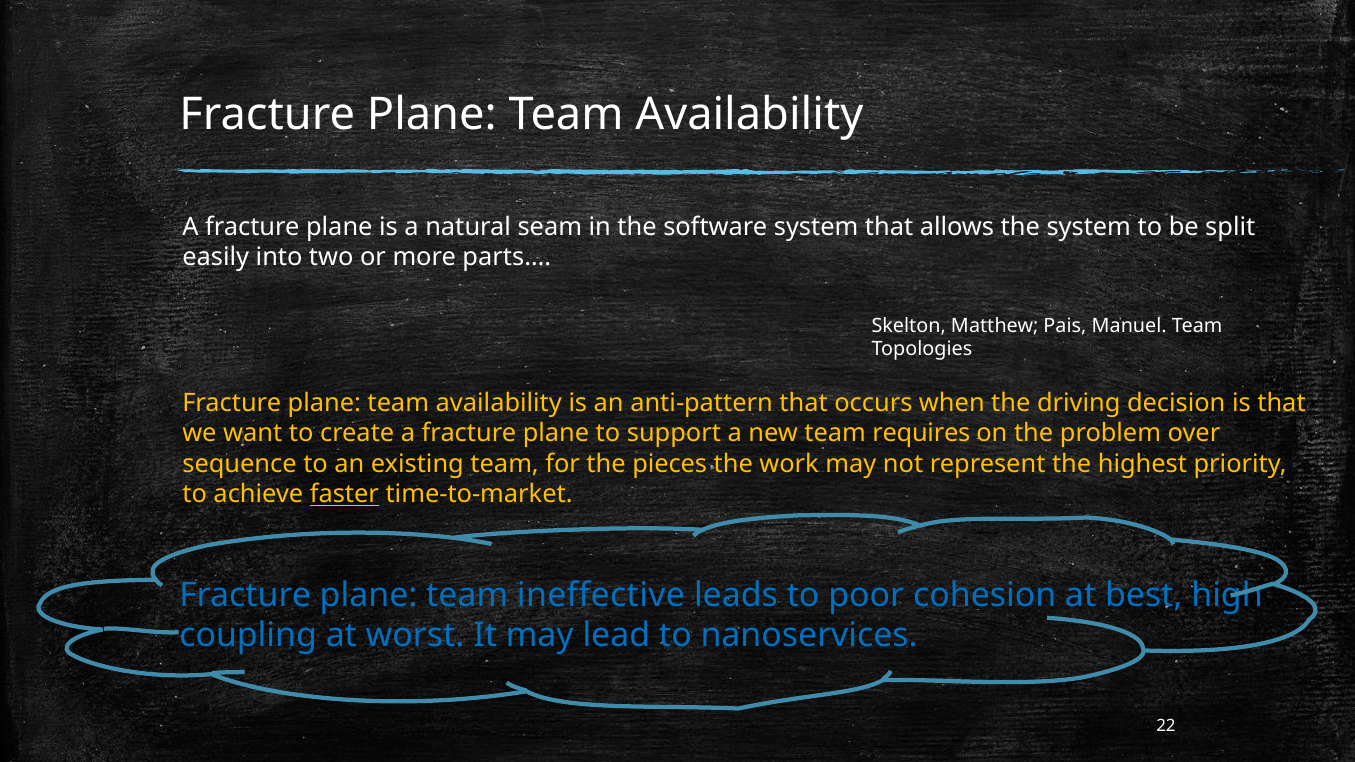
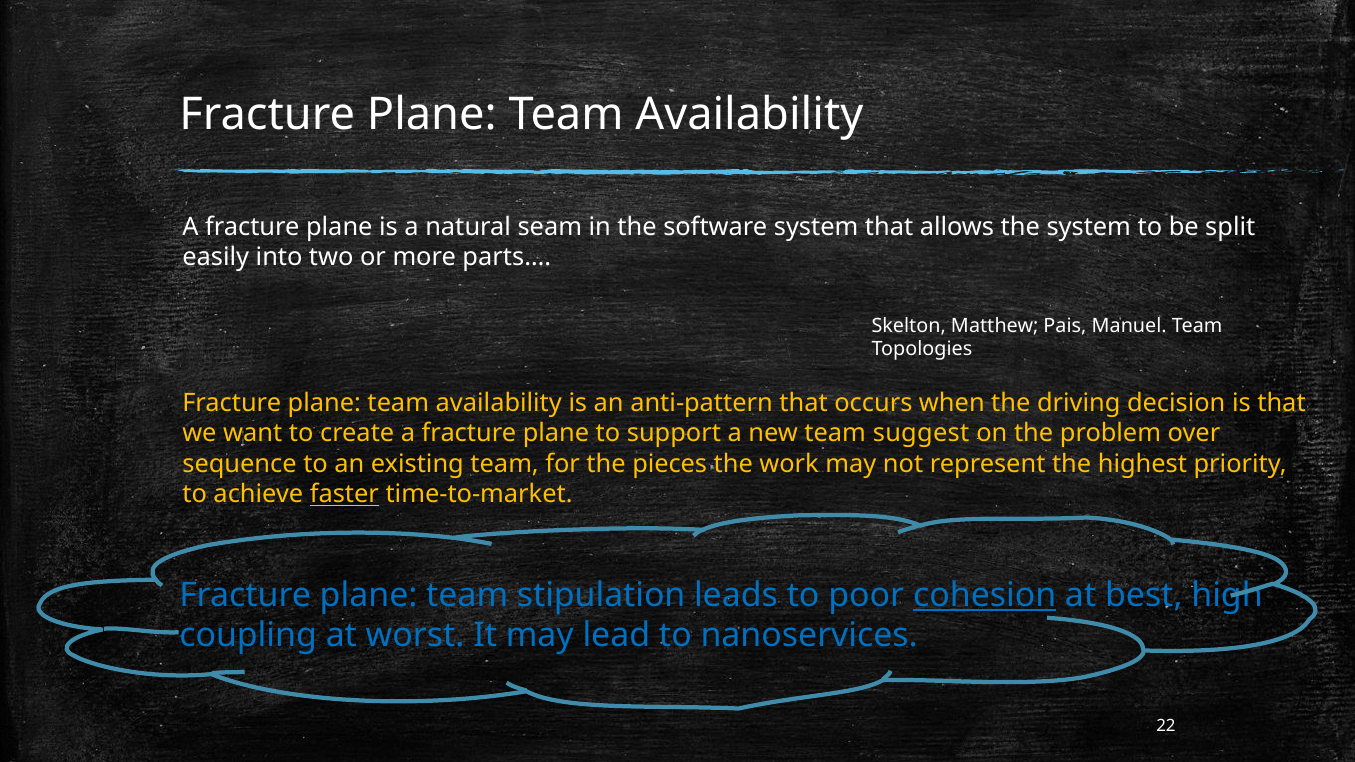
requires: requires -> suggest (921, 434)
ineffective: ineffective -> stipulation (601, 595)
cohesion underline: none -> present (985, 595)
